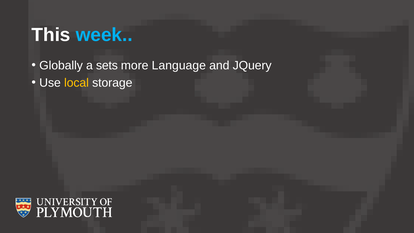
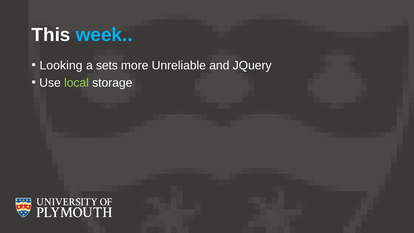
Globally: Globally -> Looking (61, 65)
Language: Language -> Unreliable (179, 65)
local colour: yellow -> light green (76, 83)
